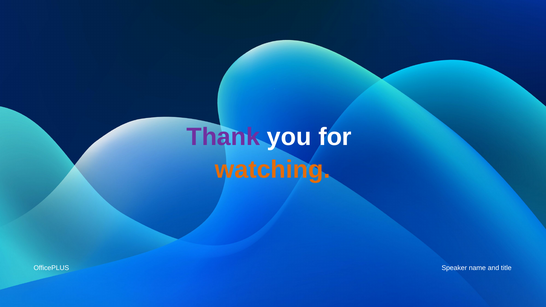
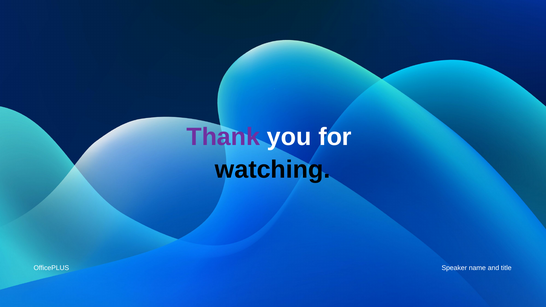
watching colour: orange -> black (273, 170)
